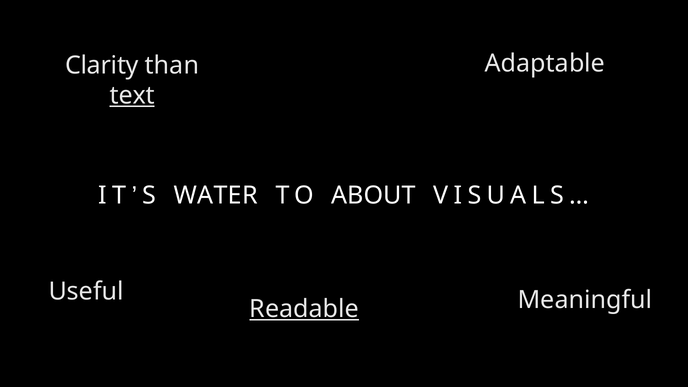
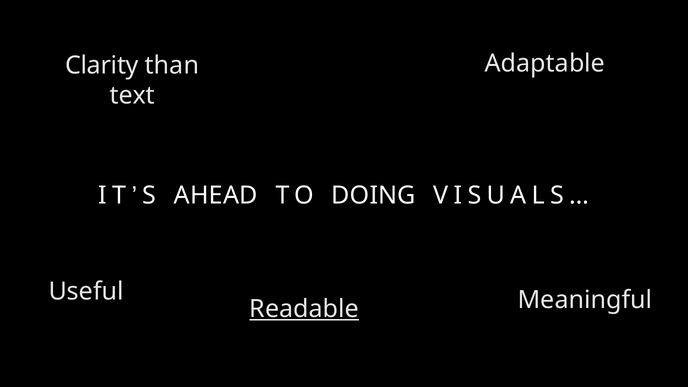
text underline: present -> none (132, 96)
WATER: WATER -> AHEAD (216, 195)
ABOUT: ABOUT -> DOING (374, 195)
